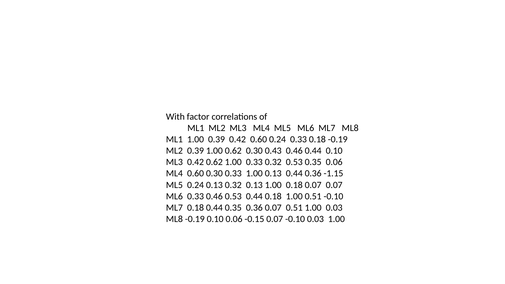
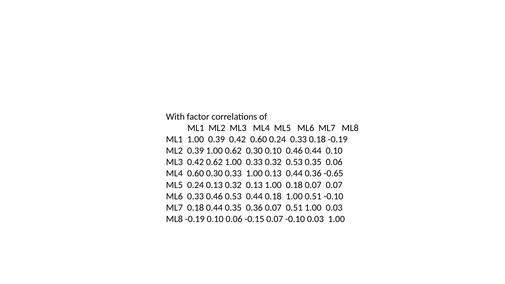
0.30 0.43: 0.43 -> 0.10 (273, 151)
-1.15: -1.15 -> -0.65 (333, 174)
